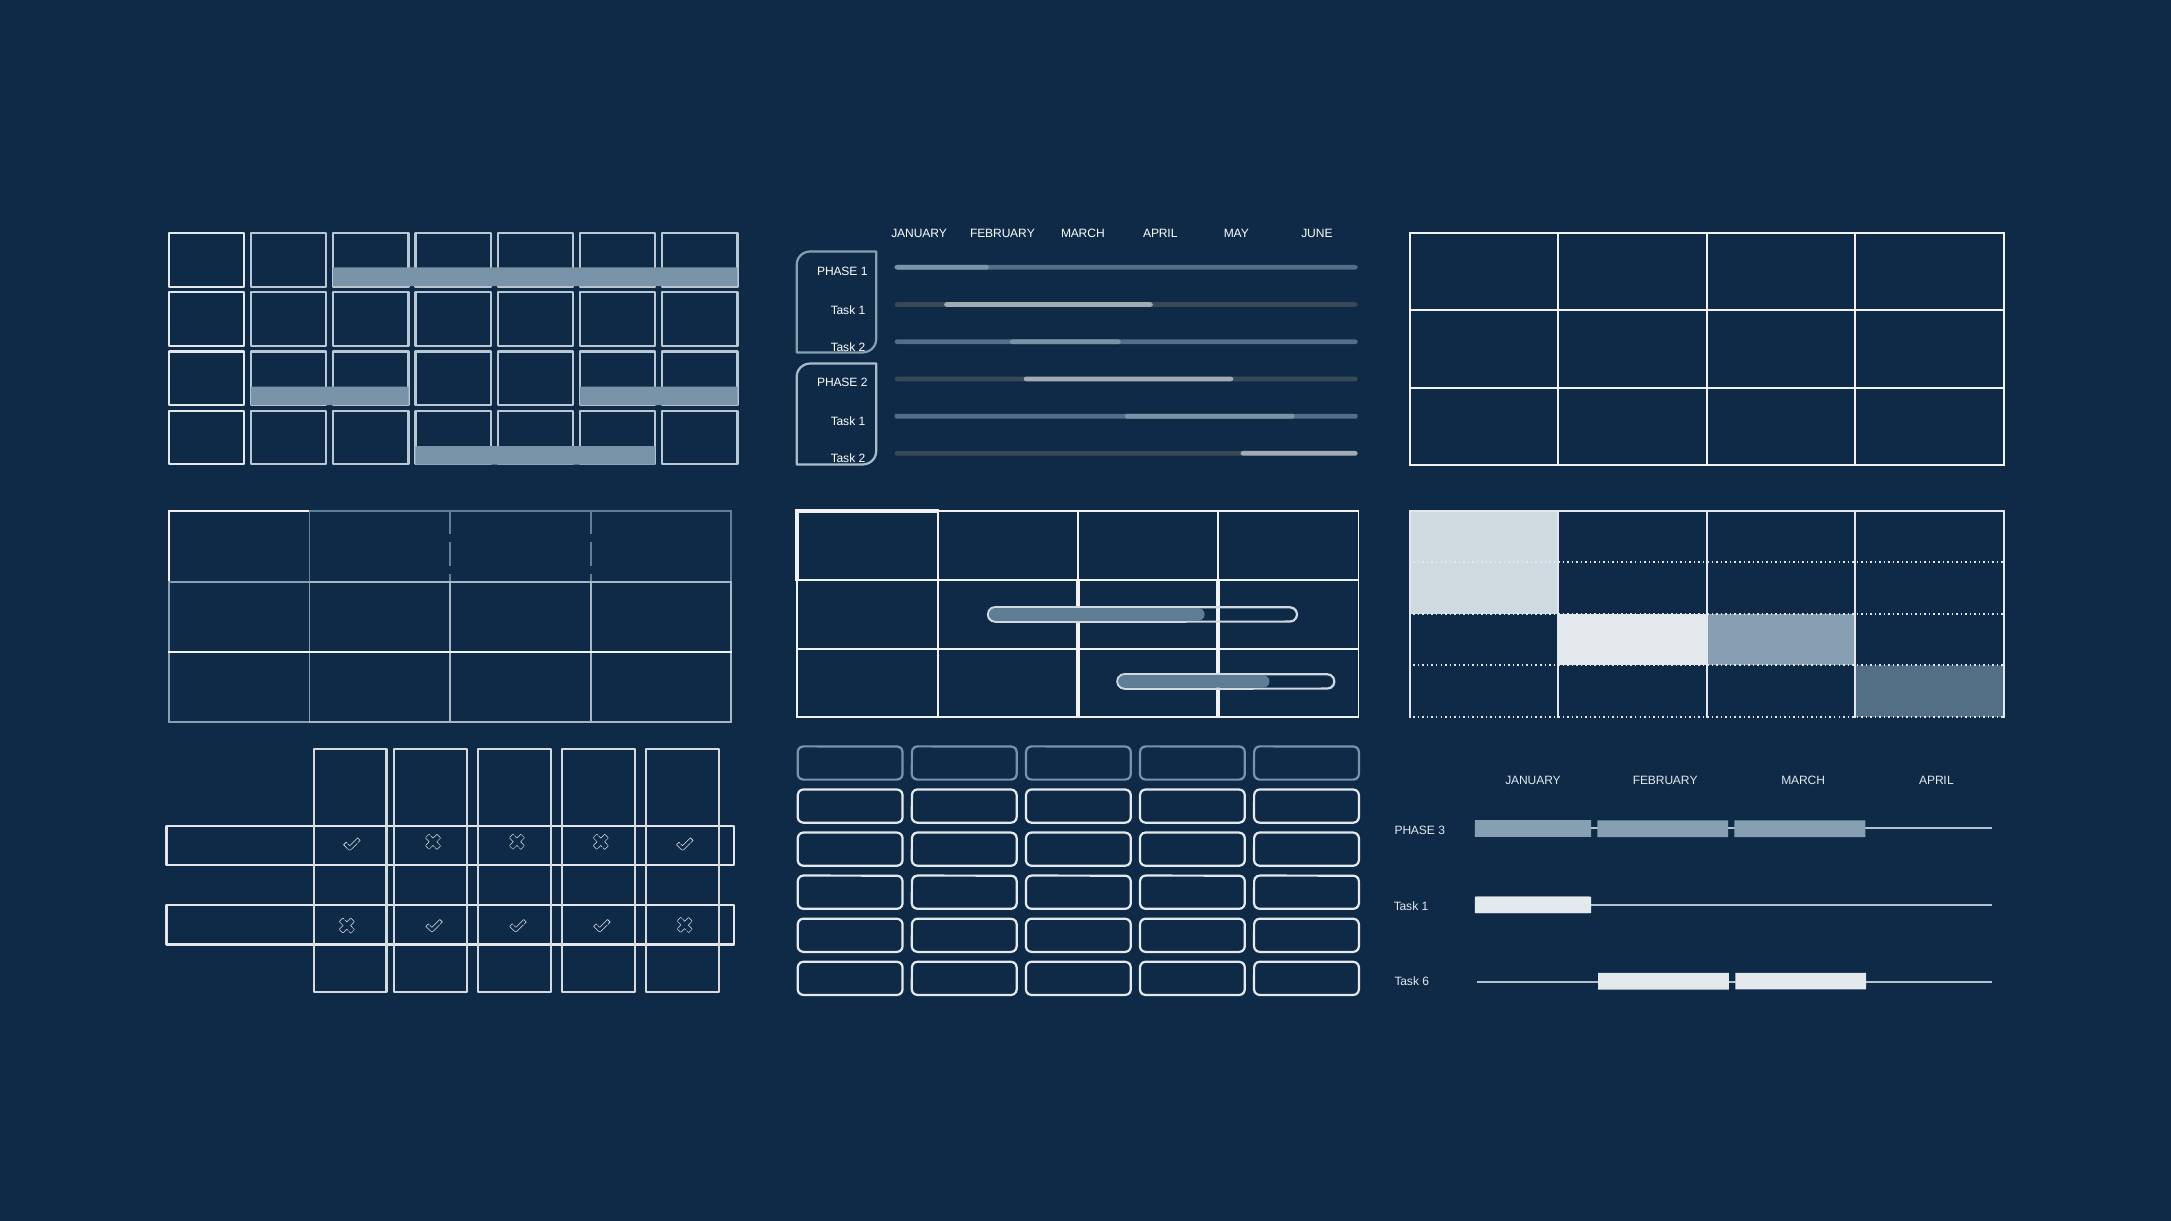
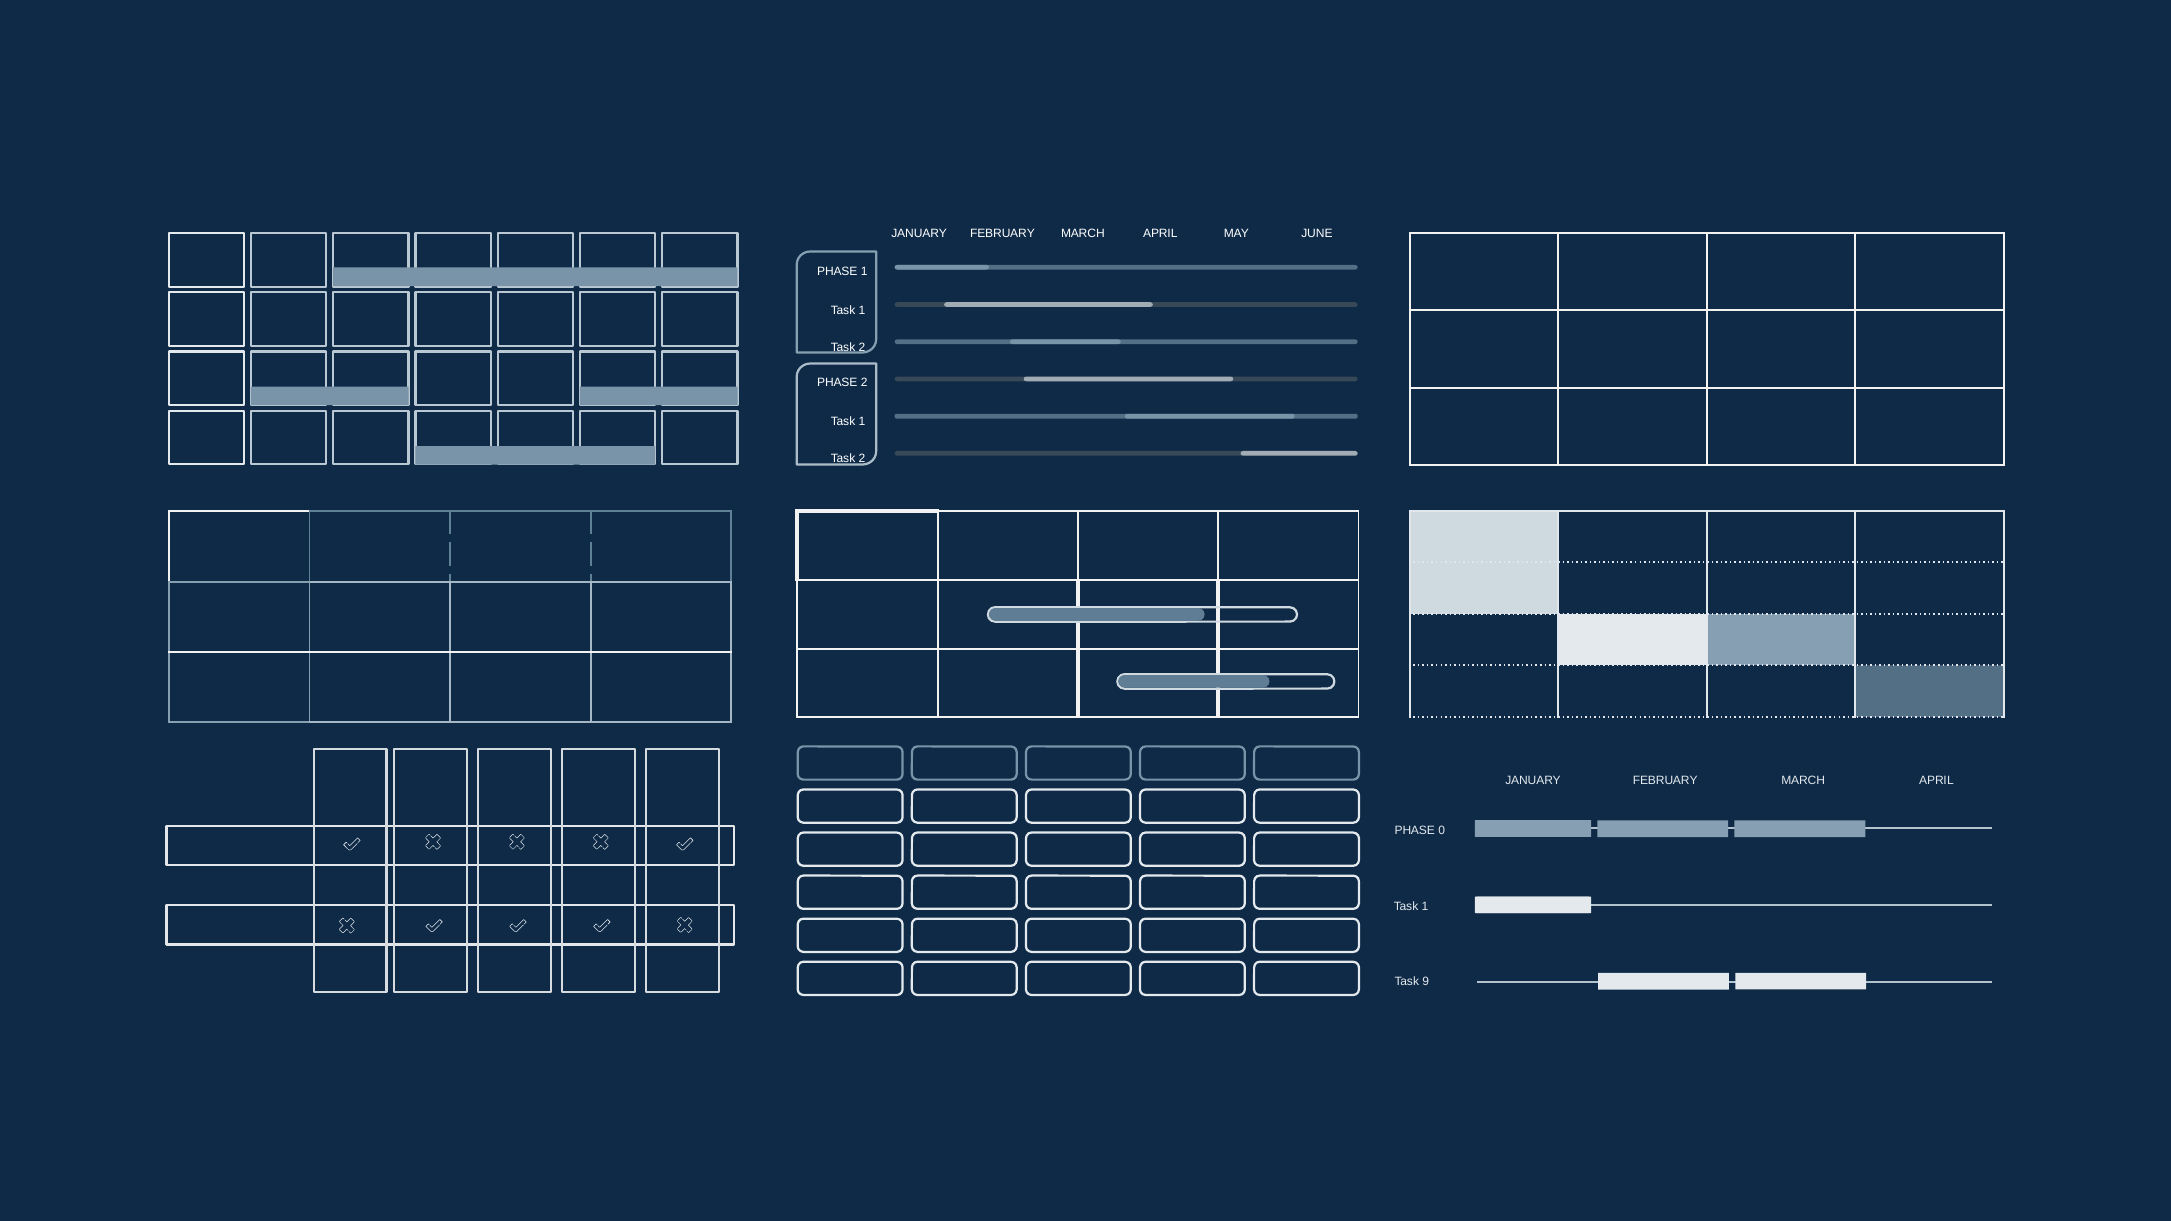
3: 3 -> 0 (1442, 831)
6: 6 -> 9 (1426, 982)
